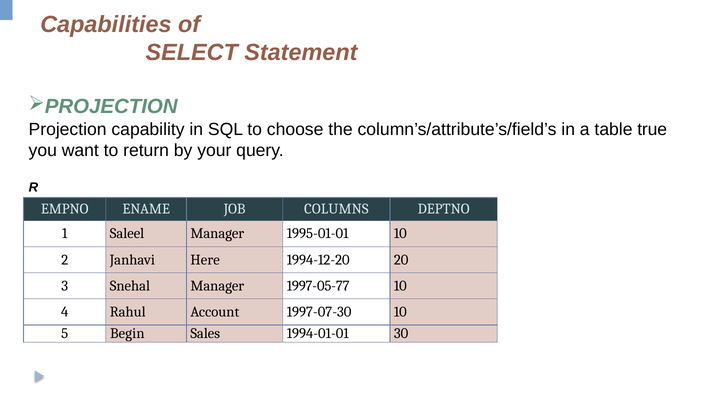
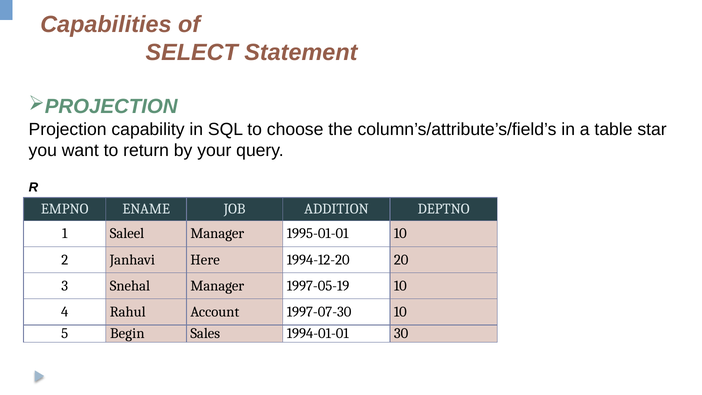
true: true -> star (652, 129)
COLUMNS: COLUMNS -> ADDITION (336, 209)
1997-05-77: 1997-05-77 -> 1997-05-19 (318, 286)
